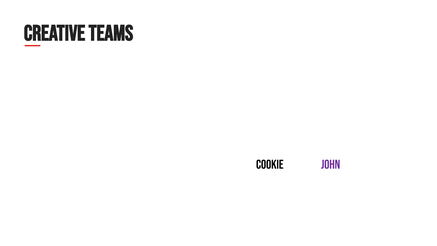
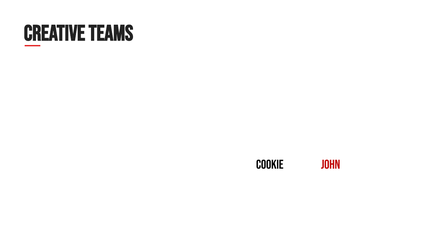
JOHN colour: purple -> red (331, 165)
